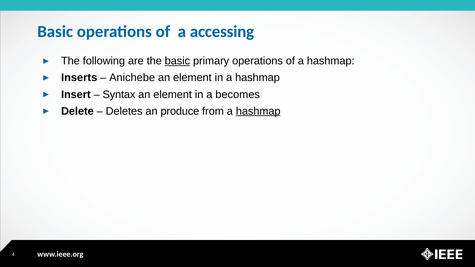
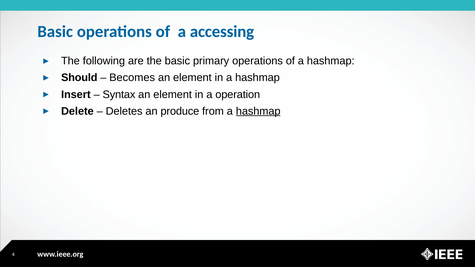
basic underline: present -> none (177, 61)
Inserts: Inserts -> Should (79, 78)
Anichebe: Anichebe -> Becomes (132, 78)
becomes: becomes -> operation (238, 94)
